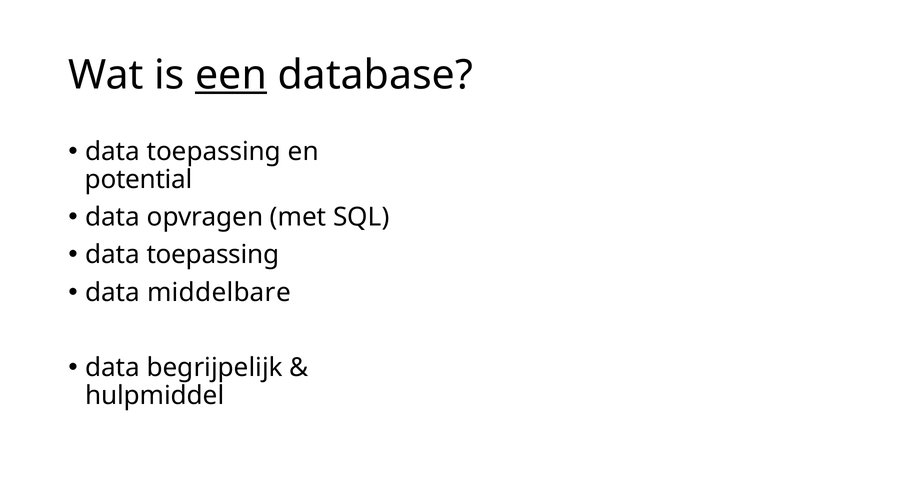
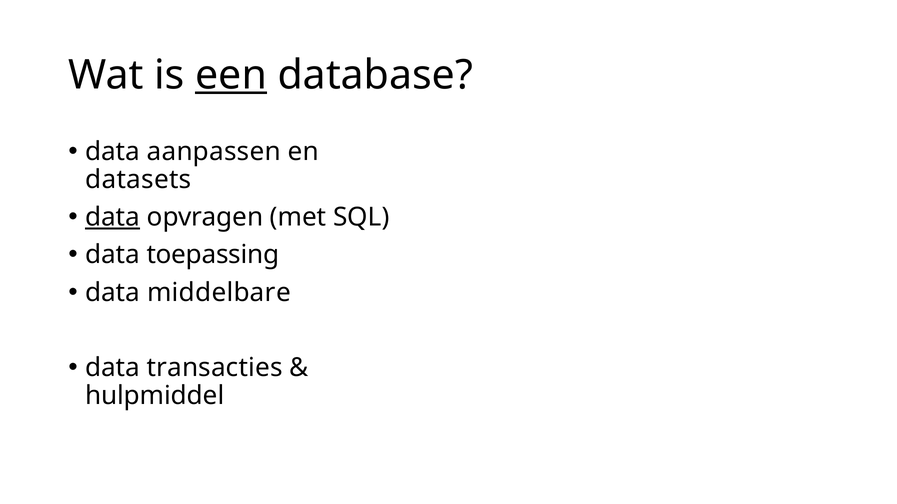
toepassing: toepassing -> aanpassen (214, 152)
potential: potential -> datasets (138, 180)
data underline: none -> present (113, 218)
begrijpelijk: begrijpelijk -> transacties (215, 368)
